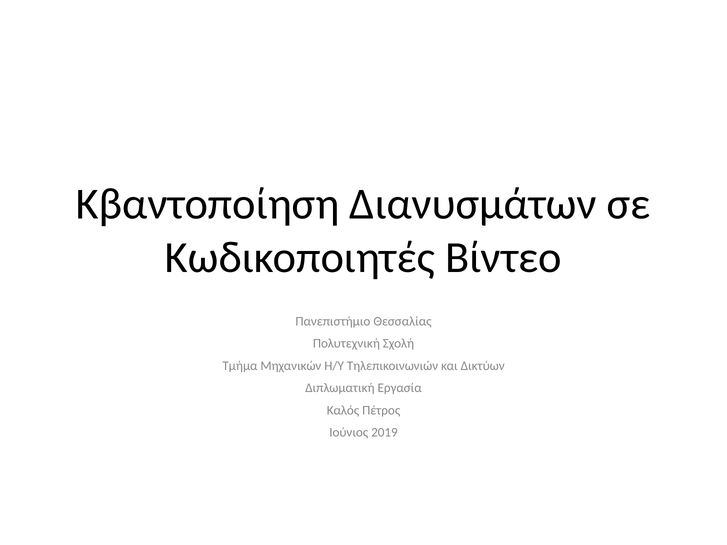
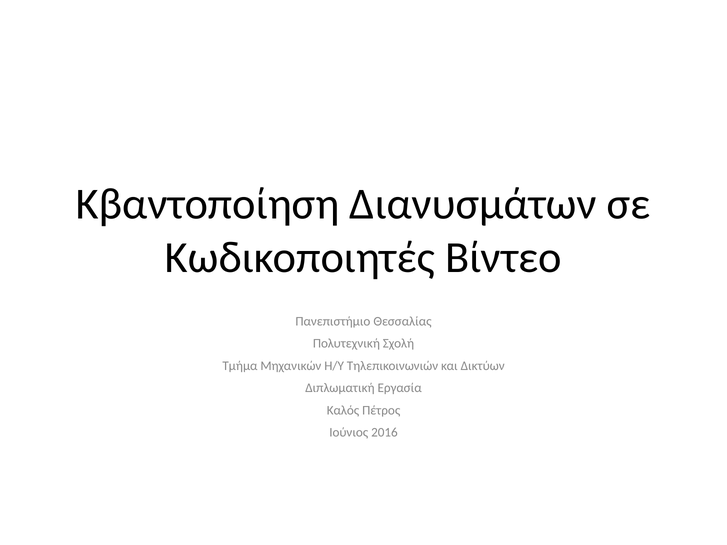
2019: 2019 -> 2016 (384, 433)
